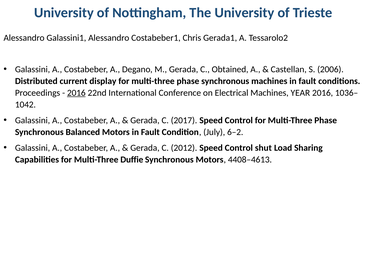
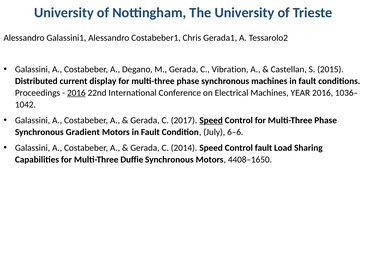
Obtained: Obtained -> Vibration (230, 70)
2006: 2006 -> 2015 (330, 70)
Speed underline: none -> present (211, 121)
Balanced: Balanced -> Gradient (83, 132)
6–2: 6–2 -> 6–6 (235, 132)
2012: 2012 -> 2014 (184, 148)
Control shut: shut -> fault (263, 148)
4408–4613: 4408–4613 -> 4408–1650 (250, 160)
